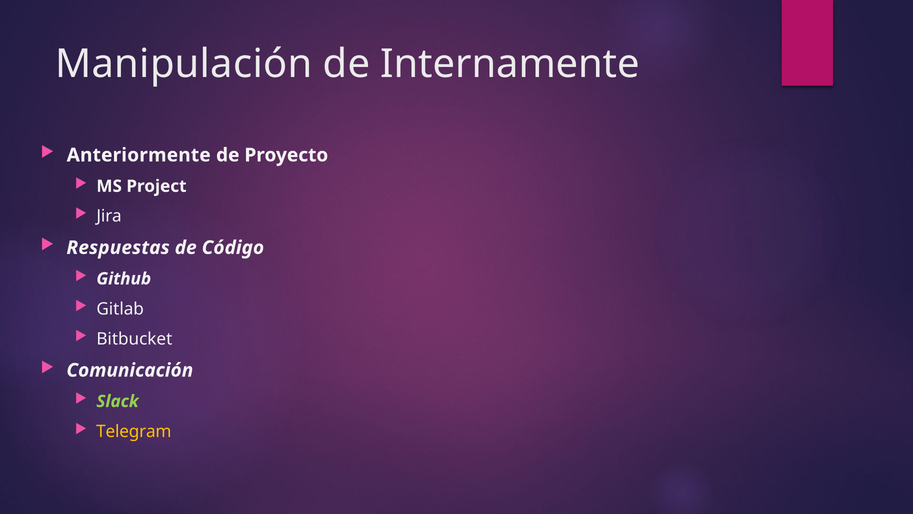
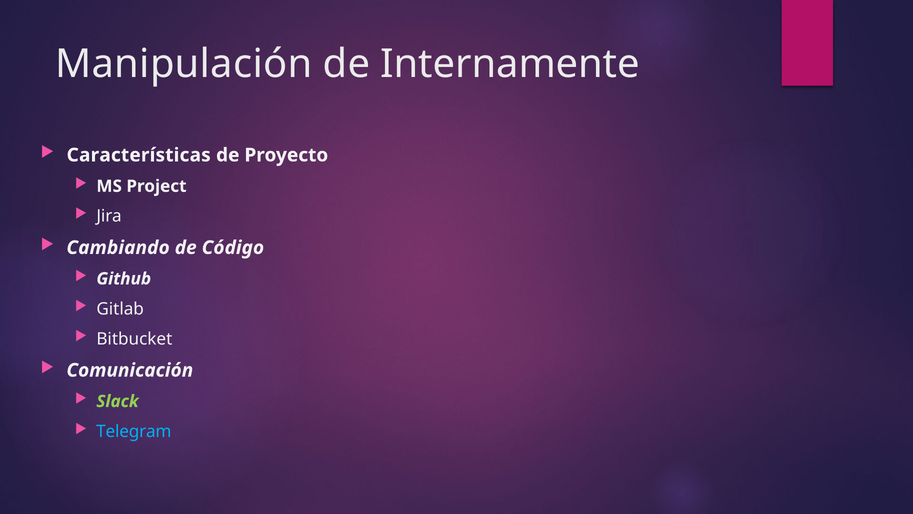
Anteriormente: Anteriormente -> Características (139, 155)
Respuestas: Respuestas -> Cambiando (118, 247)
Telegram colour: yellow -> light blue (134, 431)
